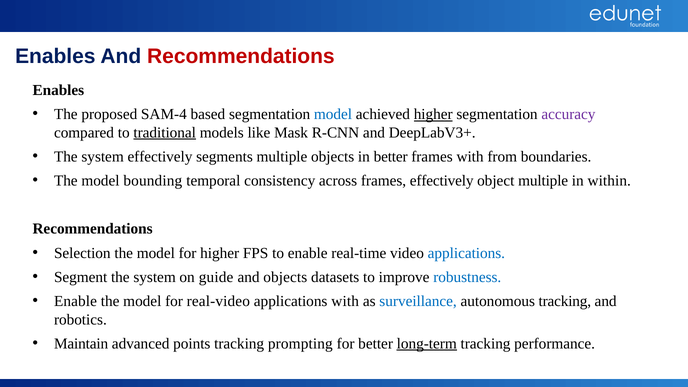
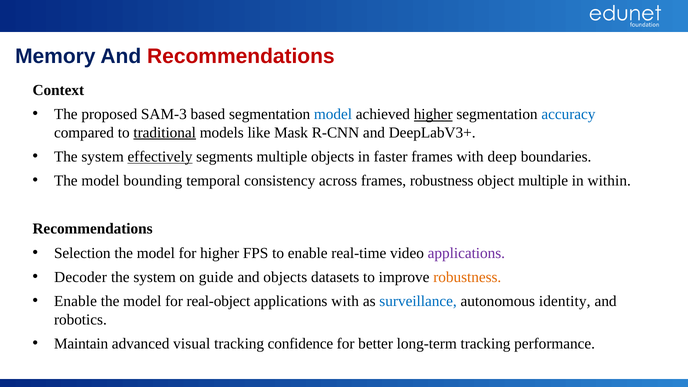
Enables: Enables -> Memory (55, 56)
Enables: Enables -> Context (58, 90)
SAM-4: SAM-4 -> SAM-3 (164, 114)
accuracy colour: purple -> blue (568, 114)
effectively underline: none -> present (160, 157)
in better: better -> faster (391, 157)
from: from -> deep (502, 157)
frames effectively: effectively -> robustness (442, 181)
applications colour: blue -> purple (466, 253)
Segment: Segment -> Decoder (81, 277)
robustness colour: blue -> orange (467, 277)
real-video: real-video -> real-object (218, 301)
autonomous tracking: tracking -> identity (565, 301)
points: points -> visual (192, 344)
prompting: prompting -> confidence (300, 344)
long-term underline: present -> none (427, 344)
